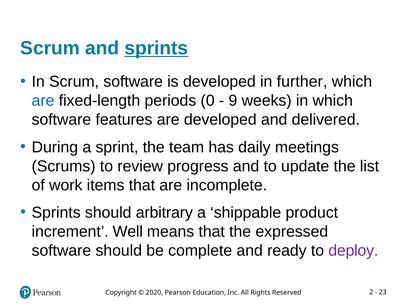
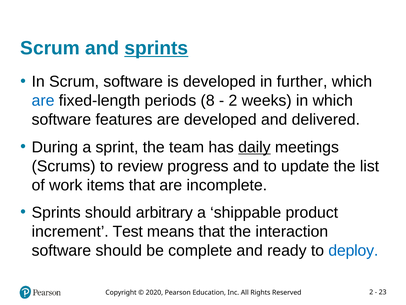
0: 0 -> 8 (208, 101)
9: 9 -> 2 (233, 101)
daily underline: none -> present (254, 147)
Well: Well -> Test (128, 231)
expressed: expressed -> interaction (292, 231)
deploy colour: purple -> blue (353, 250)
